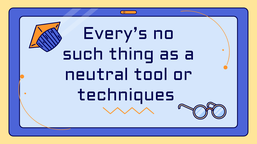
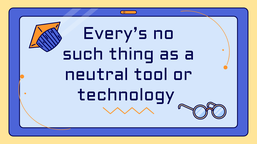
techniques: techniques -> technology (126, 95)
